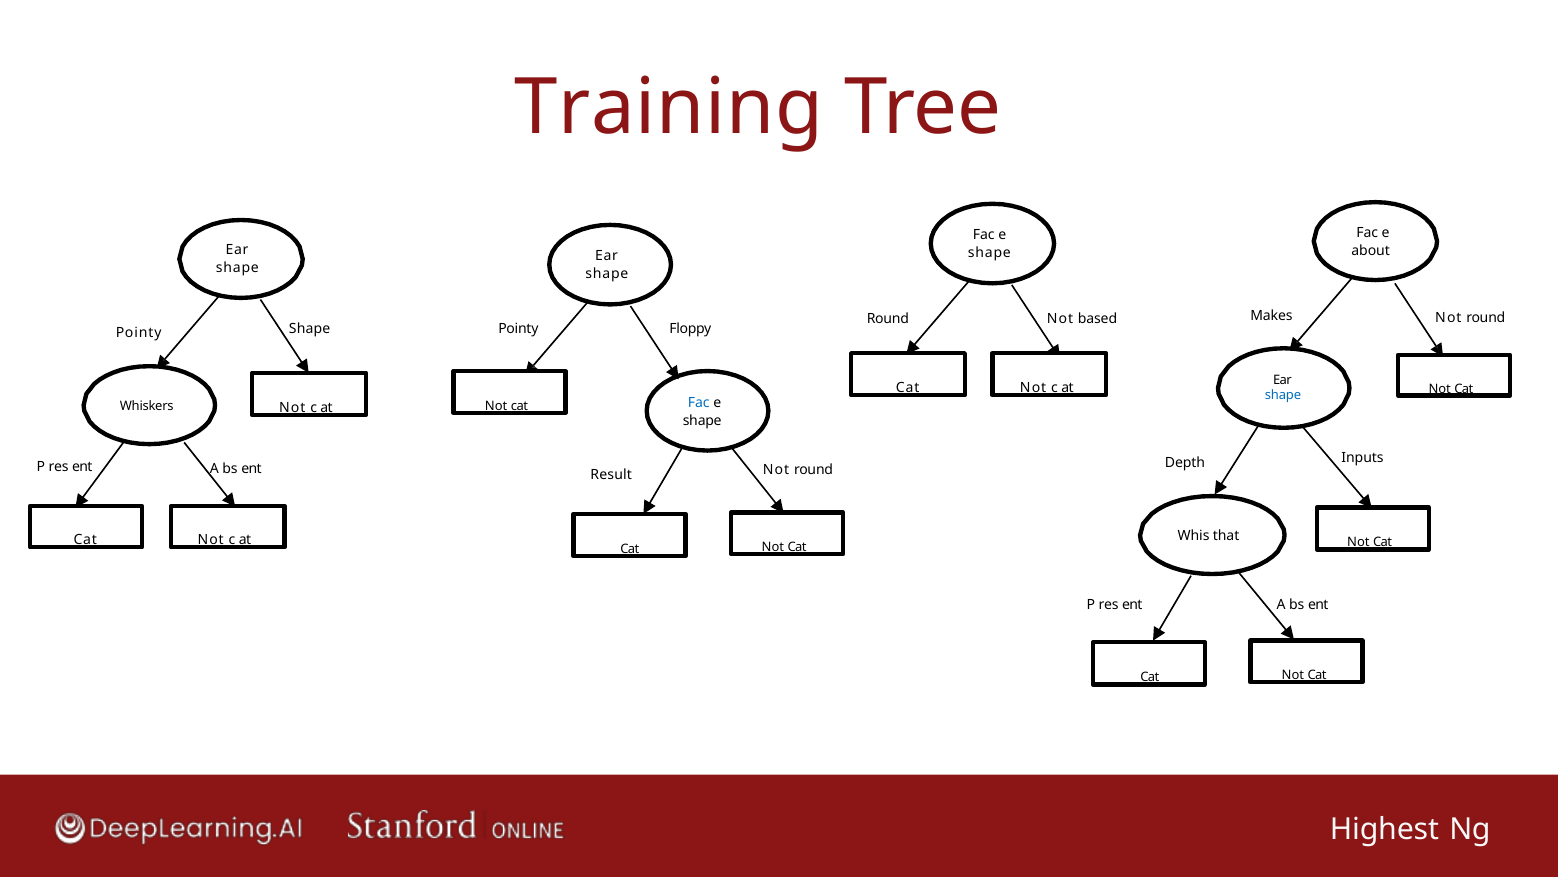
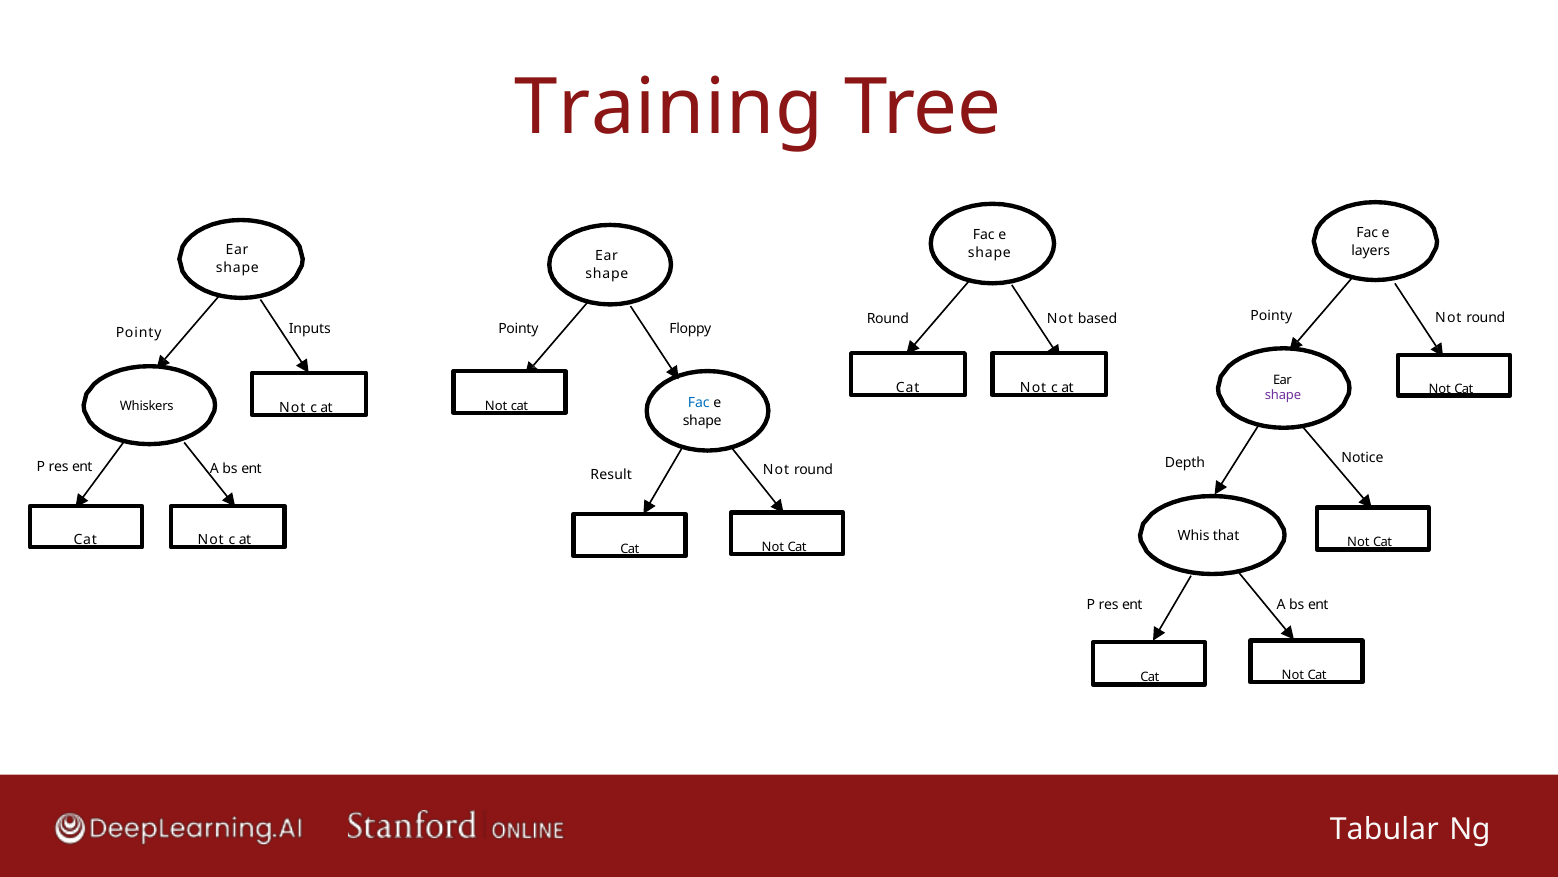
about: about -> layers (1371, 250)
Makes: Makes -> Pointy (1271, 315)
Pointy Shape: Shape -> Inputs (310, 329)
shape colour: blue -> purple (1283, 395)
Inputs: Inputs -> Notice (1363, 458)
Highest: Highest -> Tabular (1384, 829)
